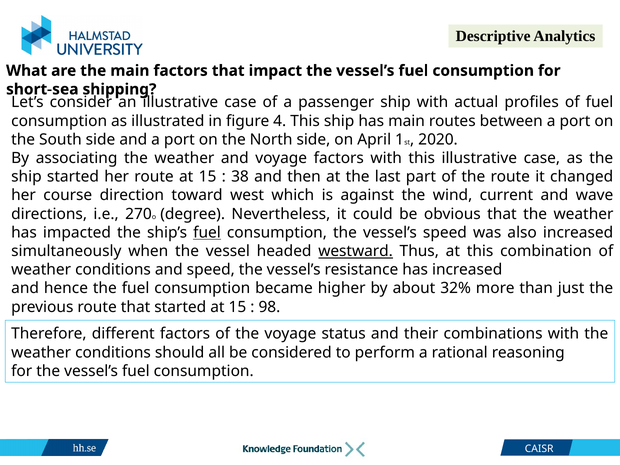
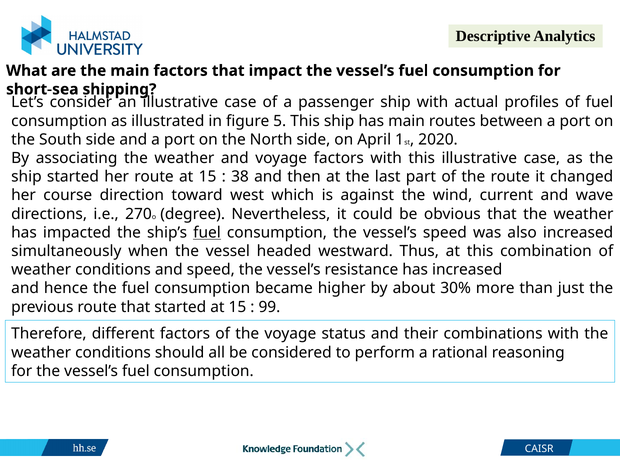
4: 4 -> 5 (280, 121)
westward underline: present -> none (356, 251)
32%: 32% -> 30% (456, 288)
98: 98 -> 99 (269, 307)
